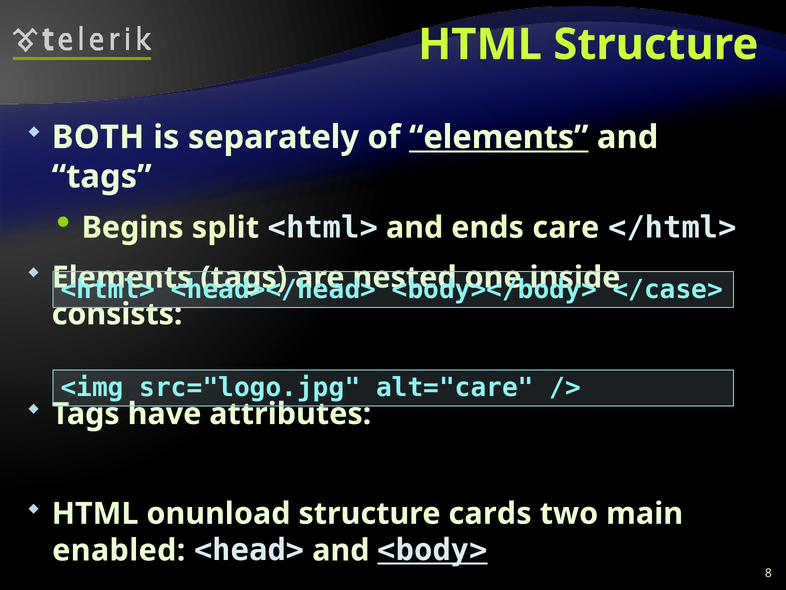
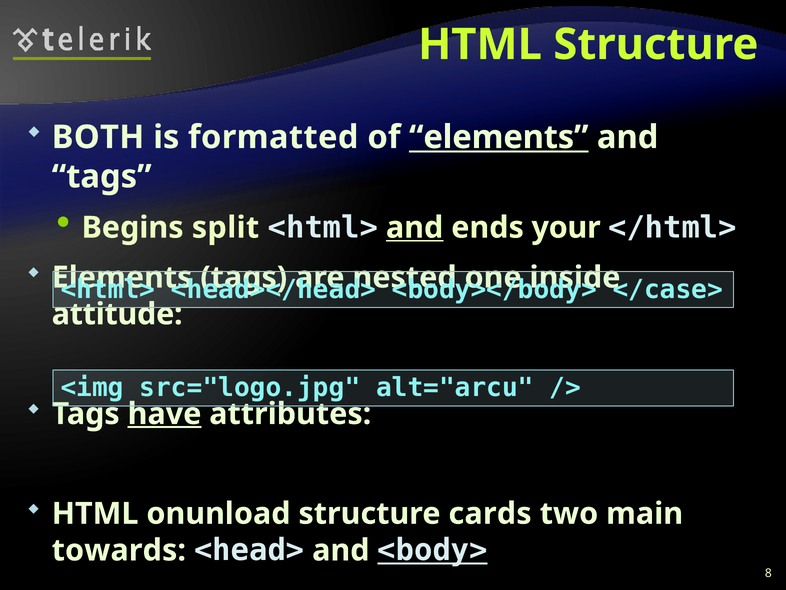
separately: separately -> formatted (273, 137)
and underline: none -> present (415, 227)
care: care -> your (566, 227)
consists: consists -> attitude (117, 314)
alt="care: alt="care -> alt="arcu (455, 387)
have underline: none -> present (165, 414)
enabled: enabled -> towards (119, 550)
